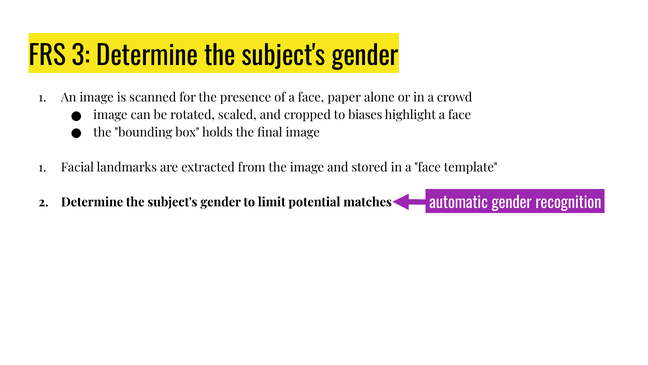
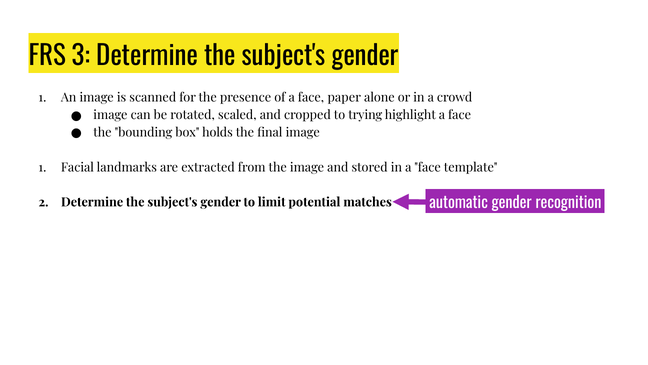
biases: biases -> trying (365, 115)
